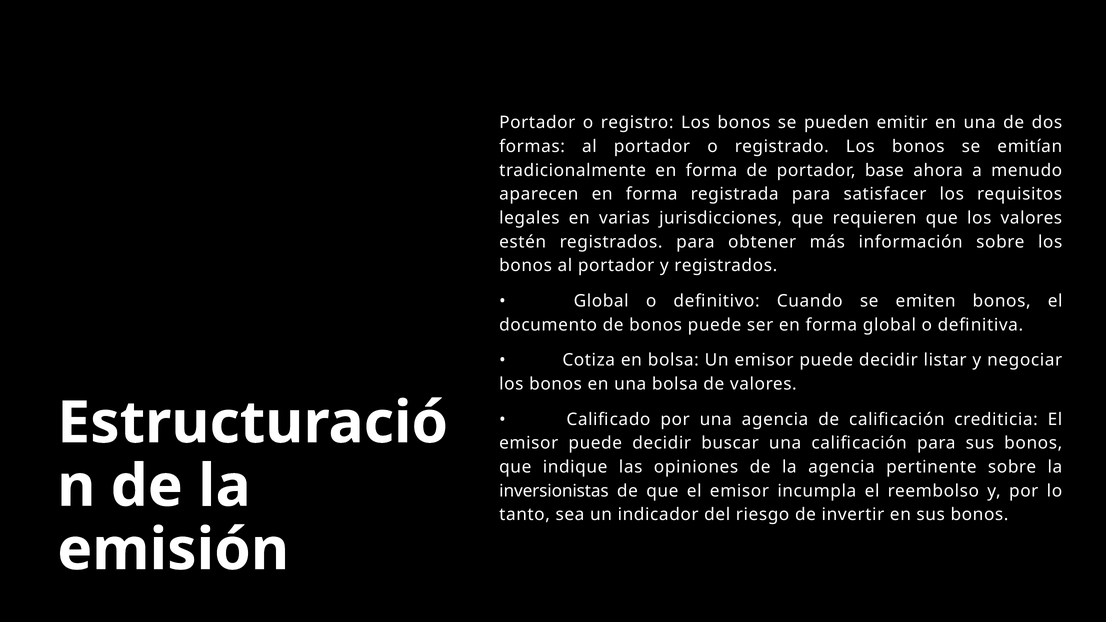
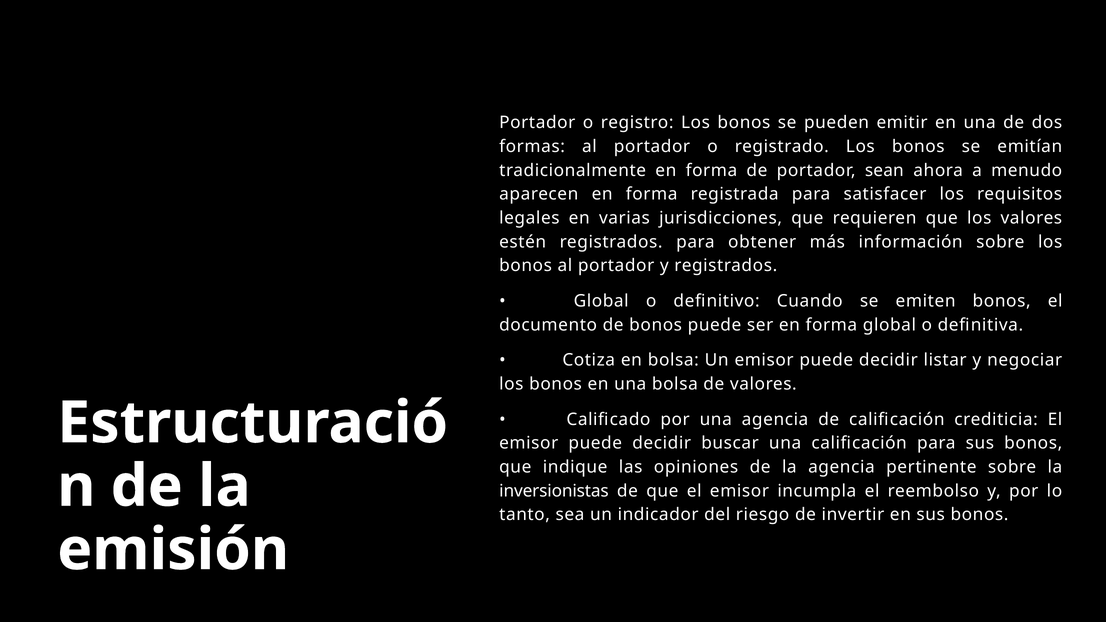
base: base -> sean (884, 170)
